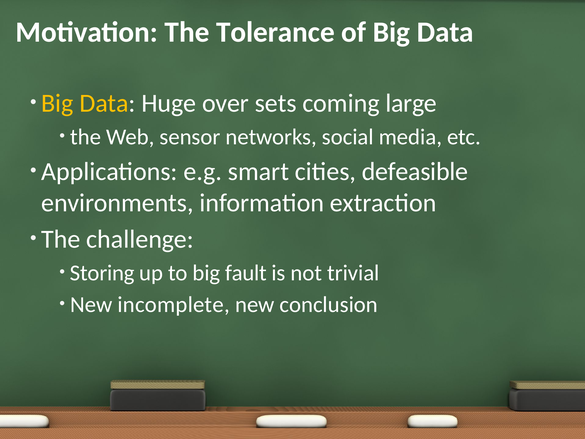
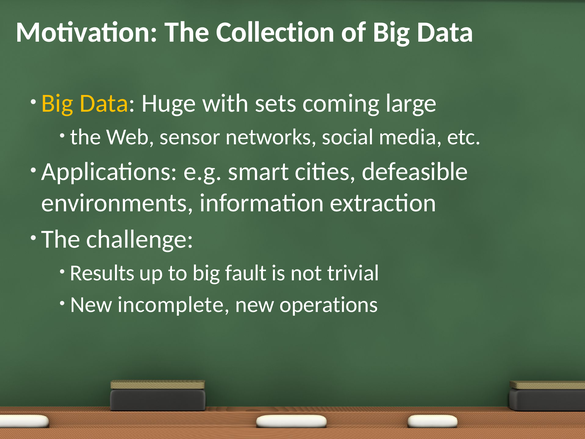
Tolerance: Tolerance -> Collection (275, 32)
over: over -> with (225, 103)
Storing: Storing -> Results (102, 273)
conclusion: conclusion -> operations (329, 305)
